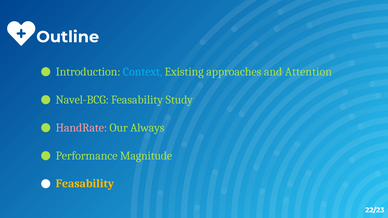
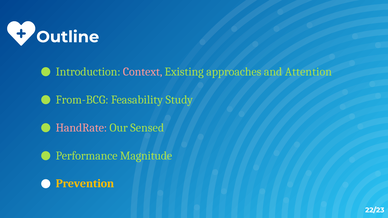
Context colour: light blue -> pink (143, 72)
Navel-BCG: Navel-BCG -> From-BCG (82, 100)
Always: Always -> Sensed (147, 128)
Feasability: Feasability -> Prevention (85, 184)
